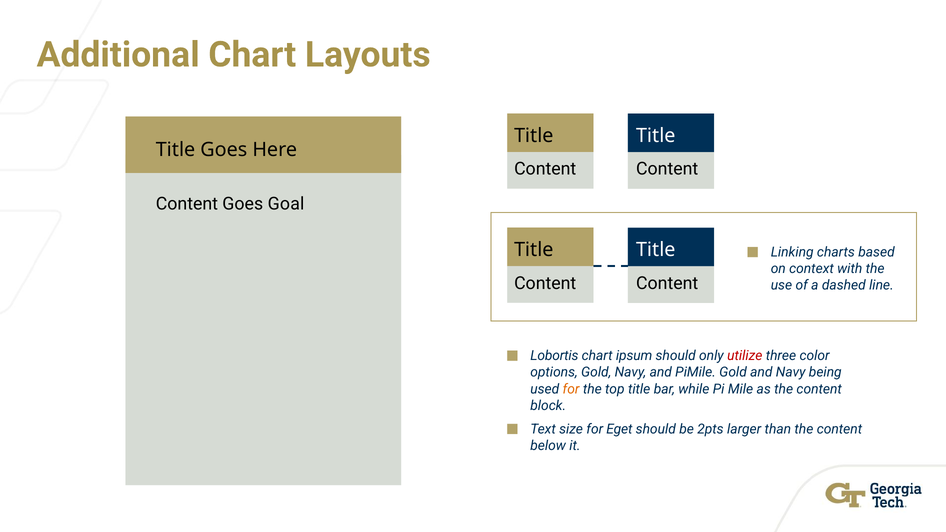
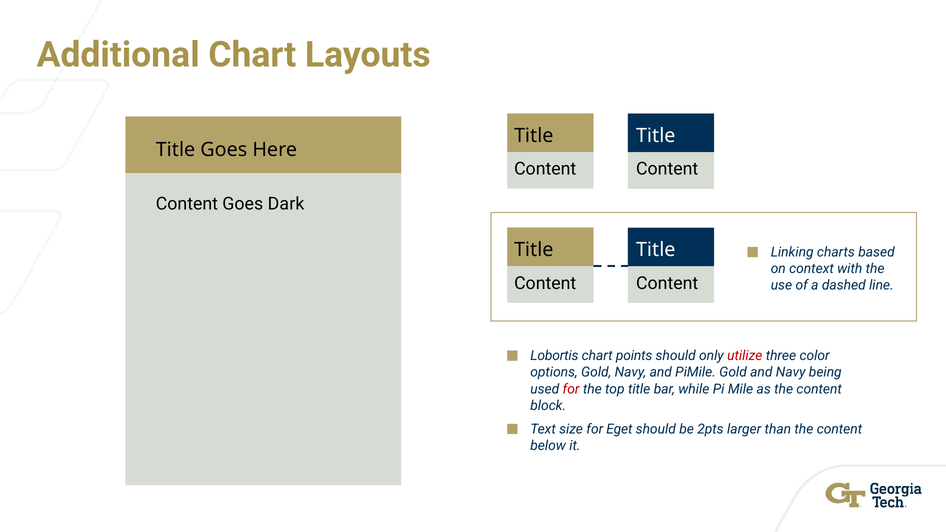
Goal: Goal -> Dark (286, 204)
ipsum: ipsum -> points (634, 356)
for colour: orange -> red (571, 389)
